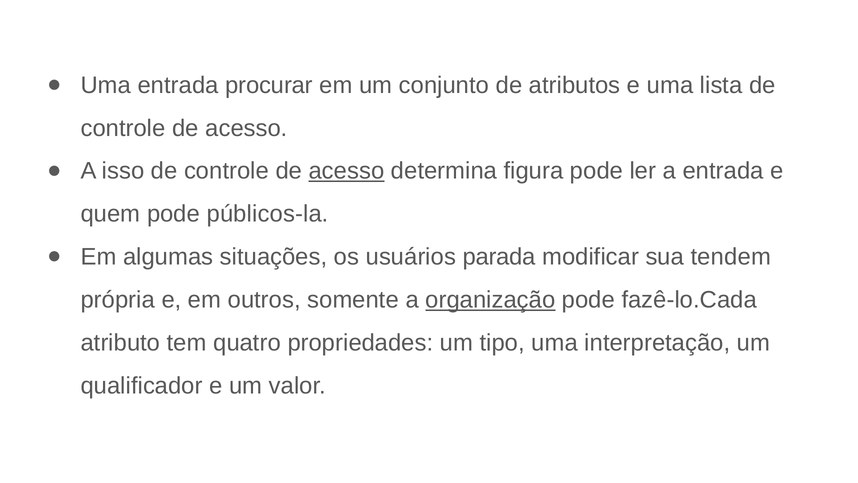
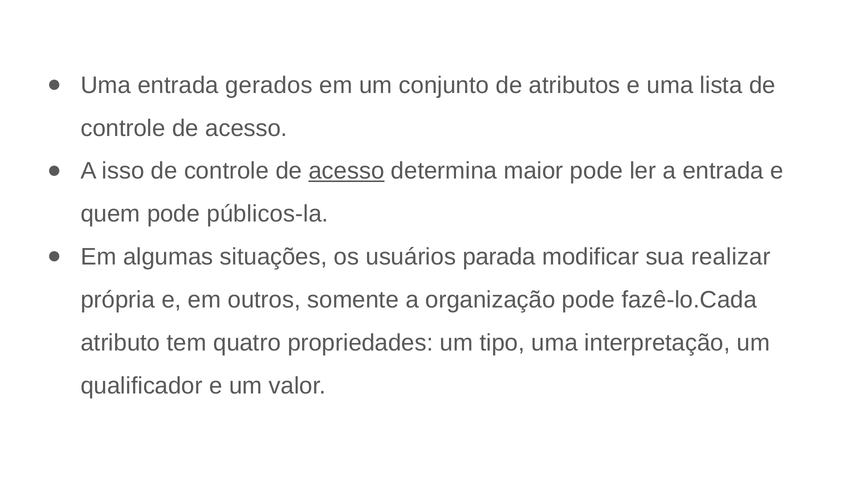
procurar: procurar -> gerados (269, 85)
figura: figura -> maior (533, 171)
tendem: tendem -> realizar (731, 257)
organização underline: present -> none (490, 300)
